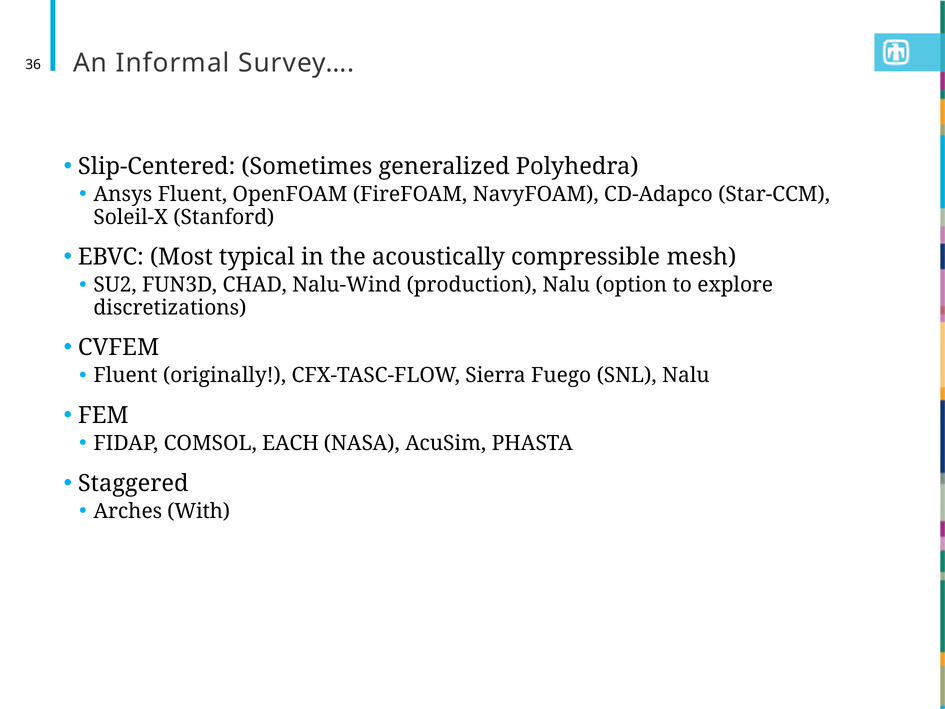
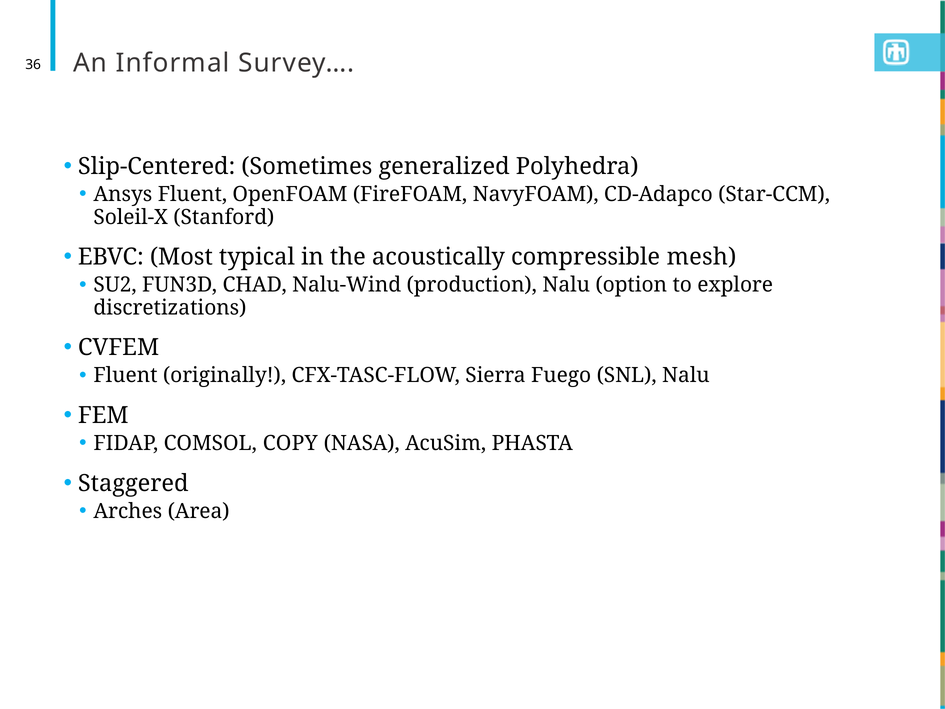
EACH: EACH -> COPY (290, 443)
With: With -> Area (199, 511)
